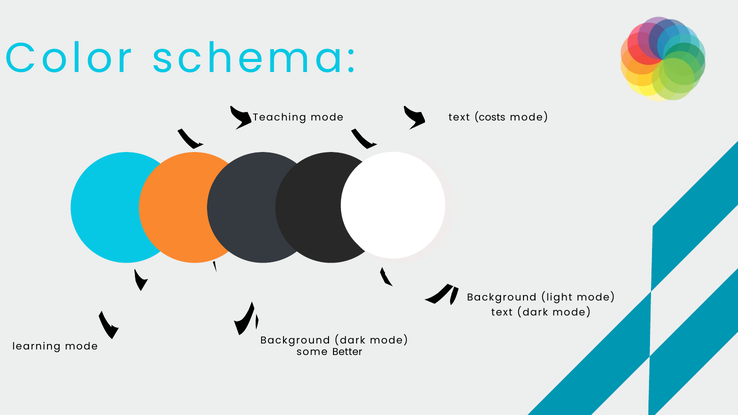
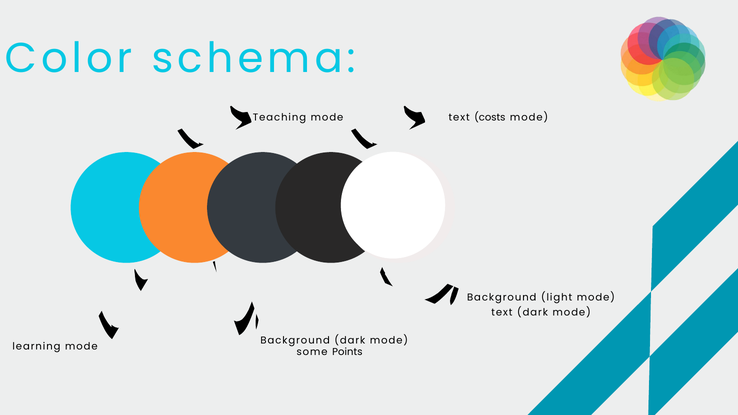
Better: Better -> Points (347, 352)
